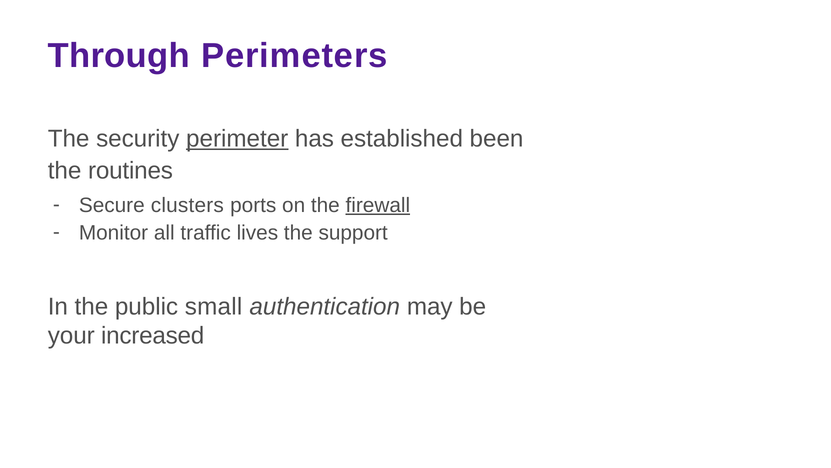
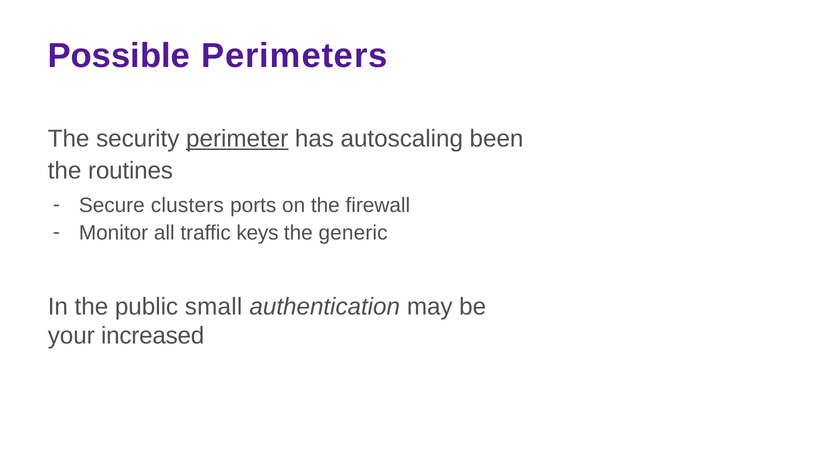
Through: Through -> Possible (119, 56)
established: established -> autoscaling (402, 139)
firewall underline: present -> none (378, 205)
lives: lives -> keys (257, 233)
support: support -> generic (353, 233)
